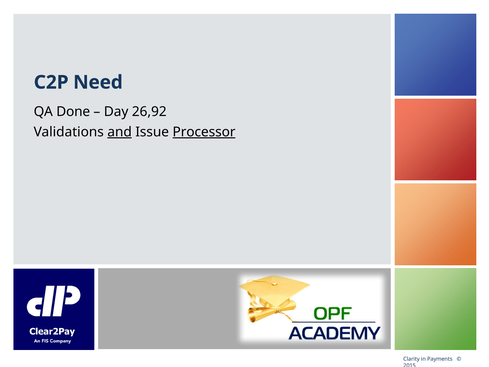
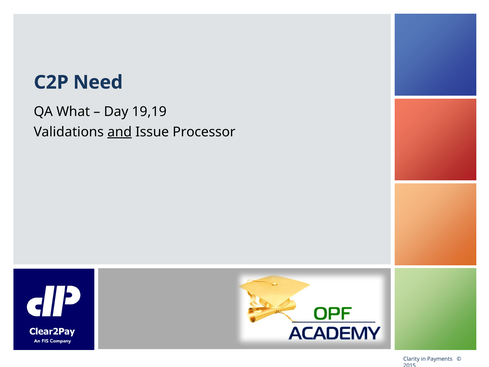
Done: Done -> What (73, 111)
26,92: 26,92 -> 19,19 (149, 111)
Processor underline: present -> none (204, 132)
